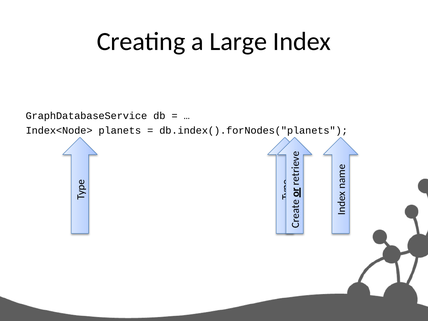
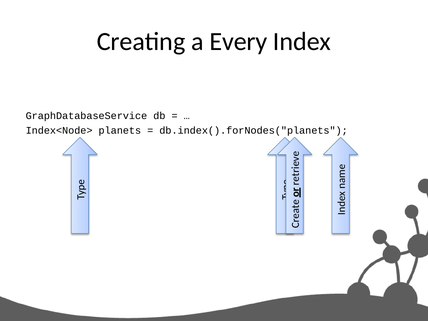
Large: Large -> Every (238, 41)
